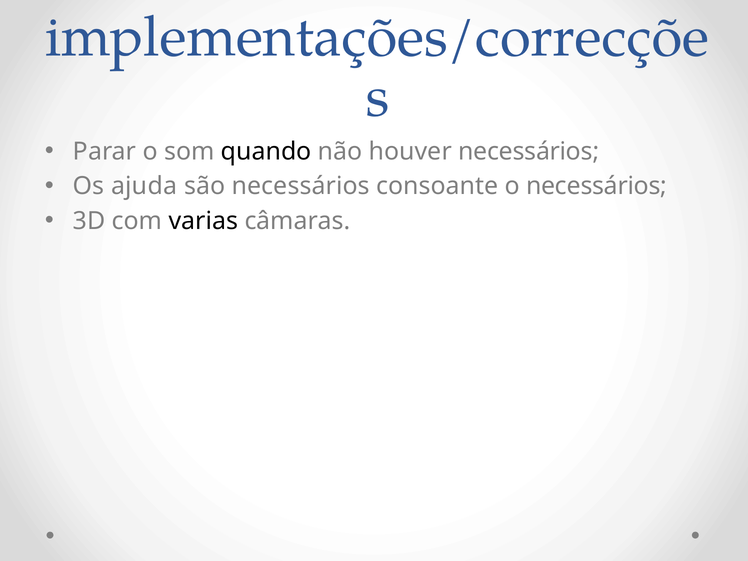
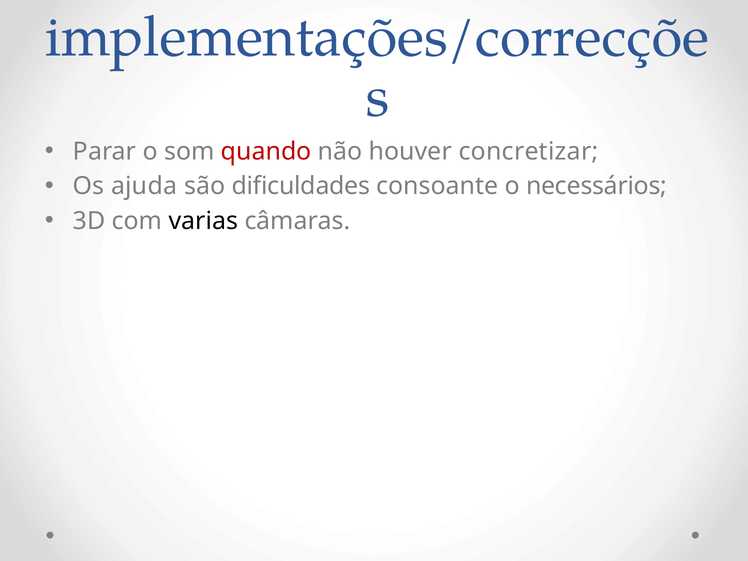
quando colour: black -> red (266, 151)
houver necessários: necessários -> concretizar (528, 151)
são necessários: necessários -> dificuldades (301, 186)
